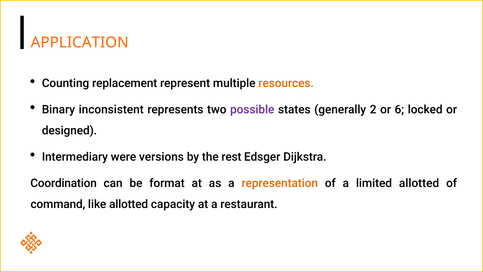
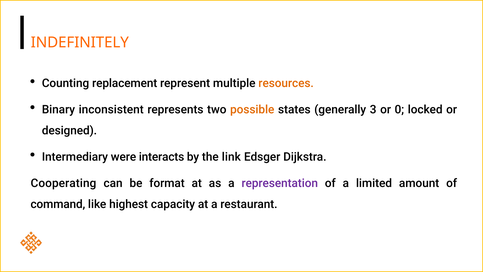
APPLICATION: APPLICATION -> INDEFINITELY (80, 43)
possible colour: purple -> orange (252, 109)
2: 2 -> 3 (373, 109)
6: 6 -> 0 (399, 109)
versions: versions -> interacts (162, 157)
rest: rest -> link (231, 157)
Coordination: Coordination -> Cooperating (63, 183)
representation colour: orange -> purple (280, 183)
limited allotted: allotted -> amount (419, 183)
like allotted: allotted -> highest (129, 204)
